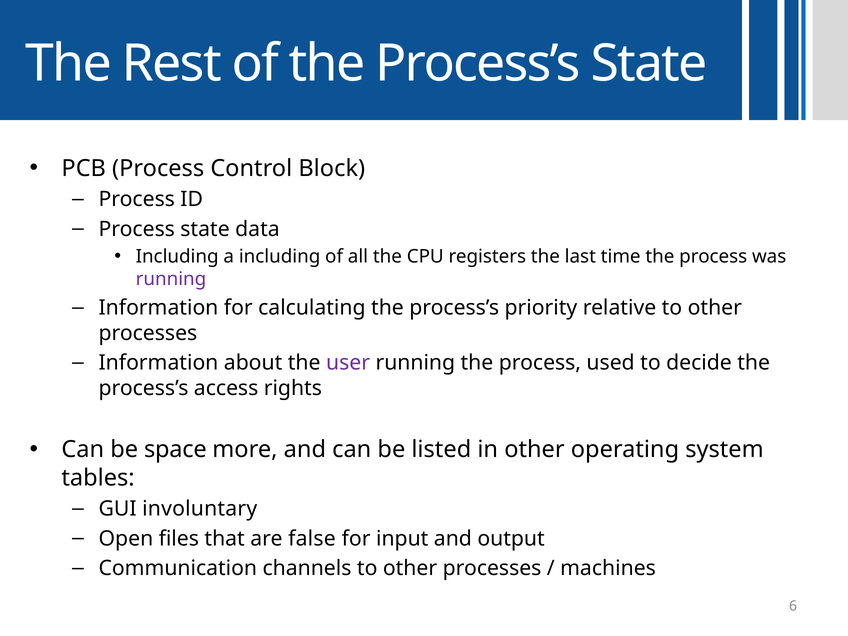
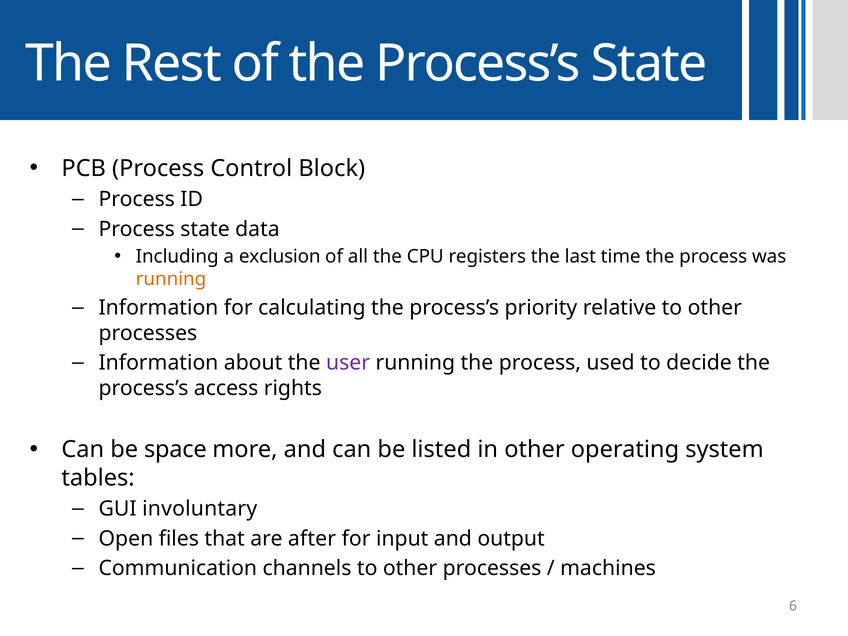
a including: including -> exclusion (280, 257)
running colour: purple -> orange (171, 279)
false: false -> after (312, 539)
